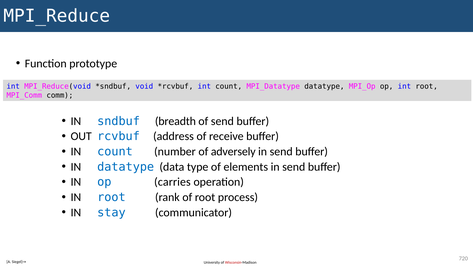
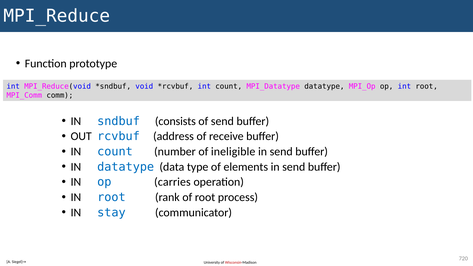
breadth: breadth -> consists (175, 121)
adversely: adversely -> ineligible (233, 152)
